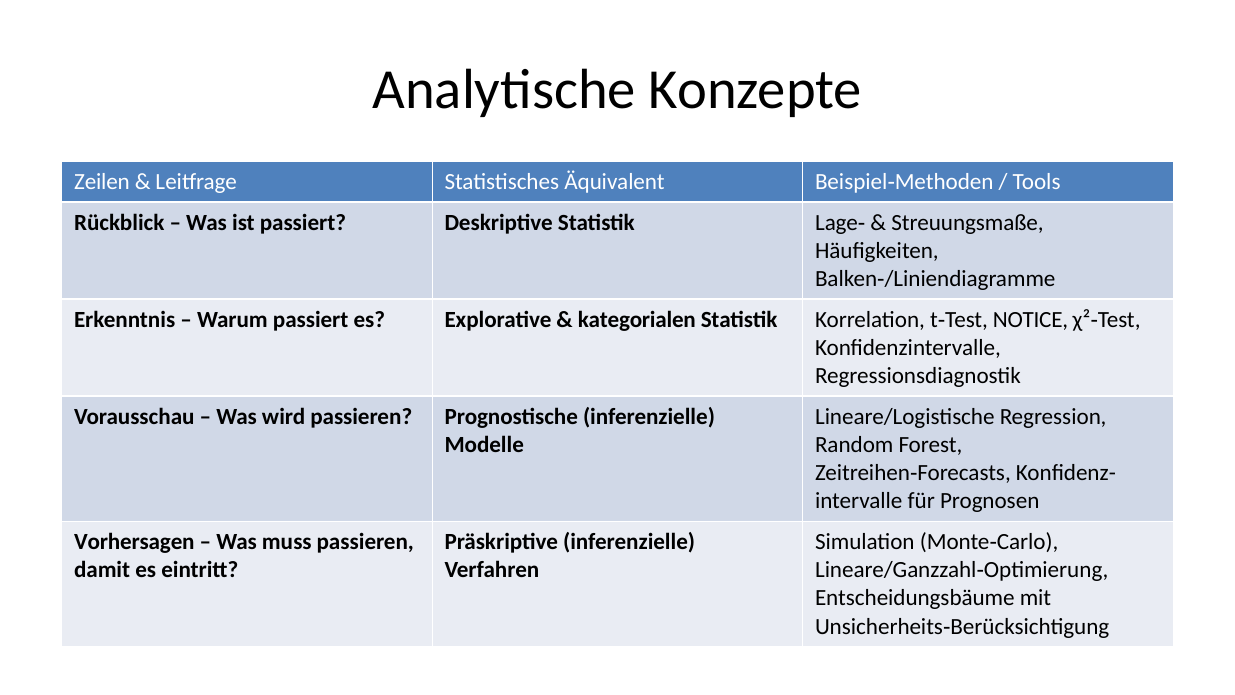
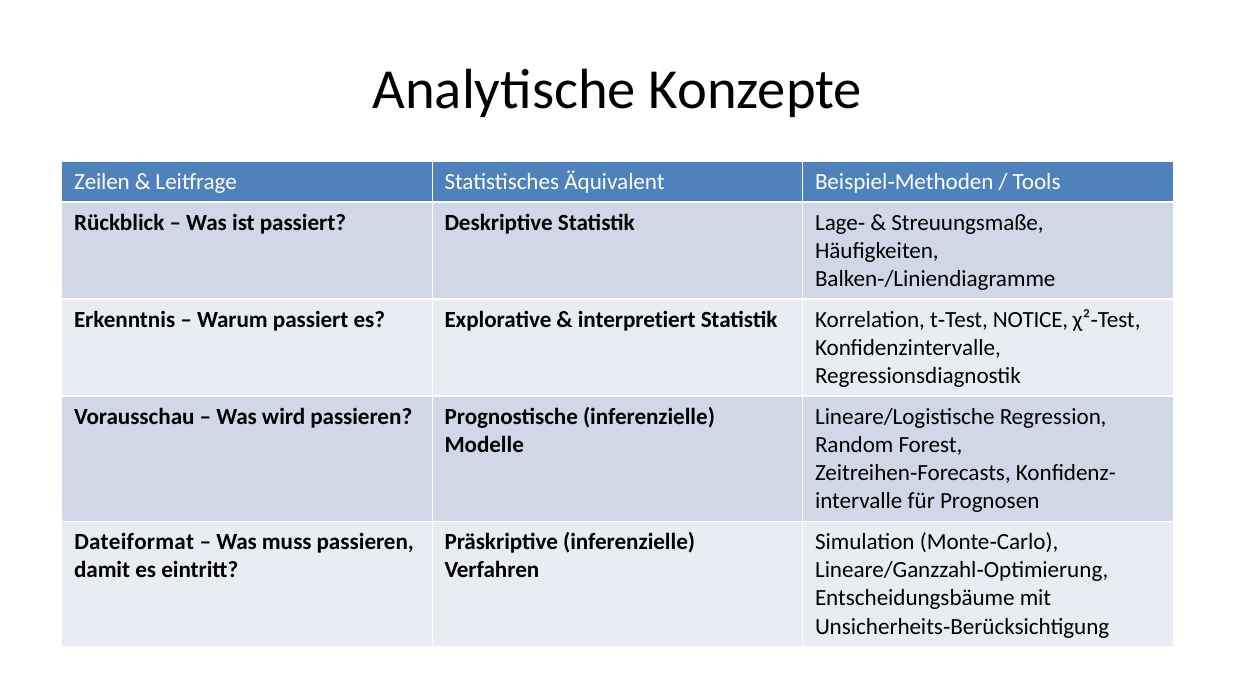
kategorialen: kategorialen -> interpretiert (637, 319)
Vorhersagen: Vorhersagen -> Dateiformat (134, 542)
